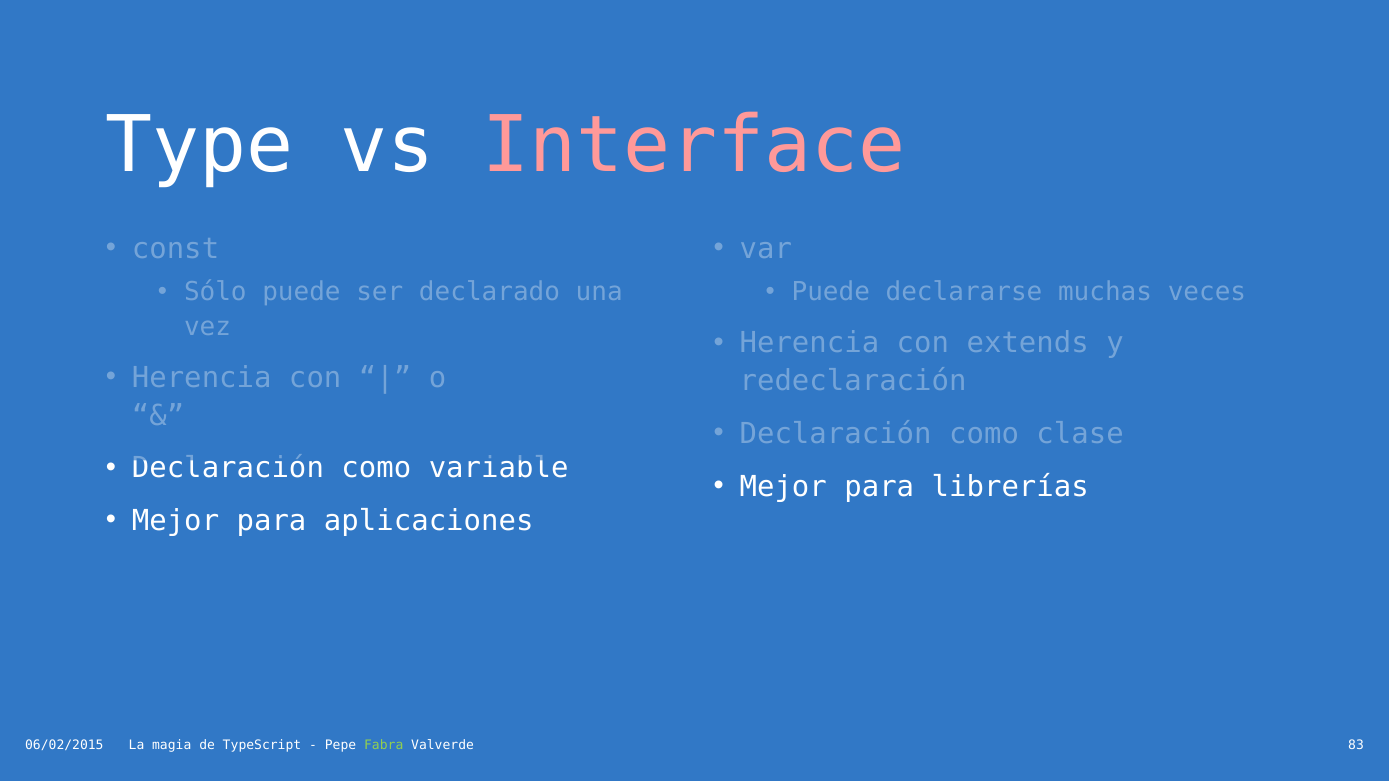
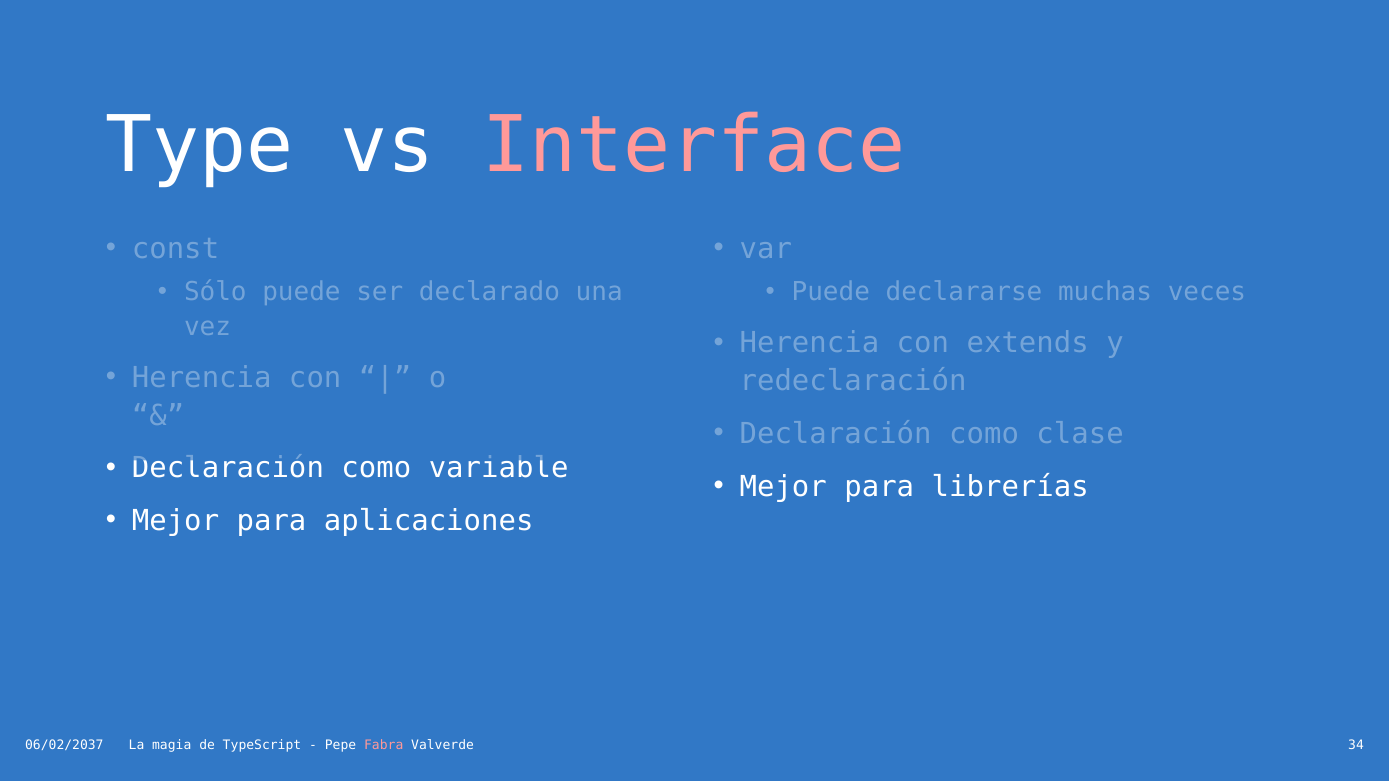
06/02/2015: 06/02/2015 -> 06/02/2037 (64, 746)
Fabra colour: light green -> pink (384, 746)
83: 83 -> 34 (1356, 746)
